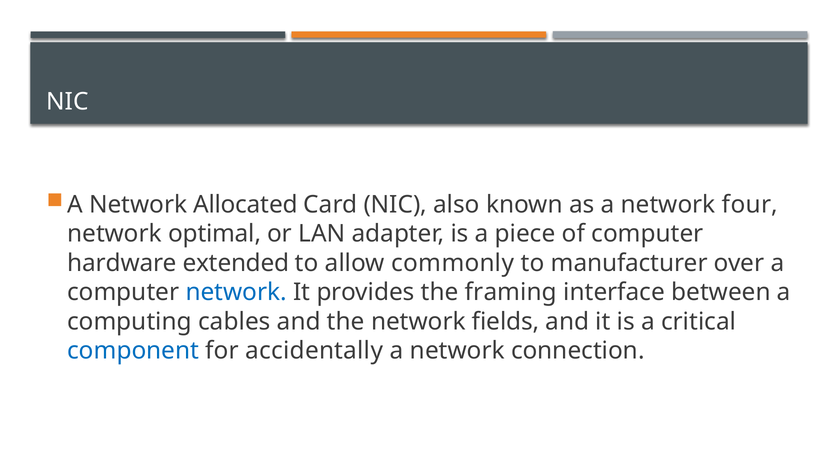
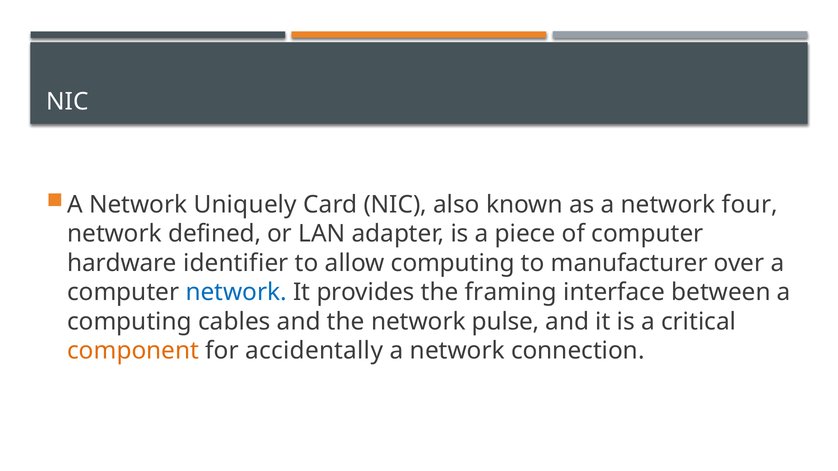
Allocated: Allocated -> Uniquely (245, 205)
optimal: optimal -> defined (215, 234)
extended: extended -> identifier (236, 263)
allow commonly: commonly -> computing (453, 263)
fields: fields -> pulse (506, 322)
component colour: blue -> orange (133, 351)
